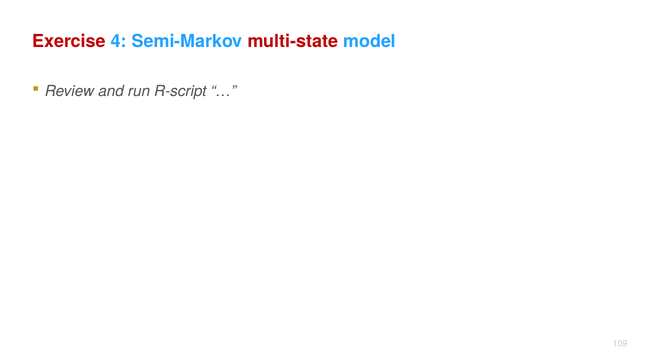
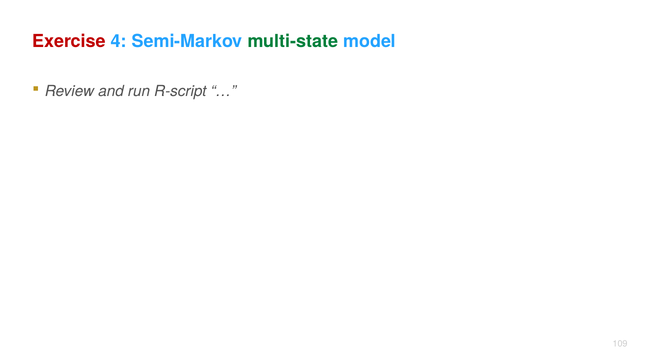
multi-state colour: red -> green (293, 42)
